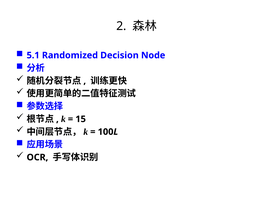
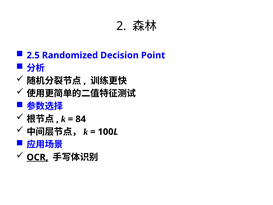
5.1: 5.1 -> 2.5 (33, 55)
Node: Node -> Point (153, 55)
15: 15 -> 84 (81, 119)
OCR underline: none -> present (37, 157)
